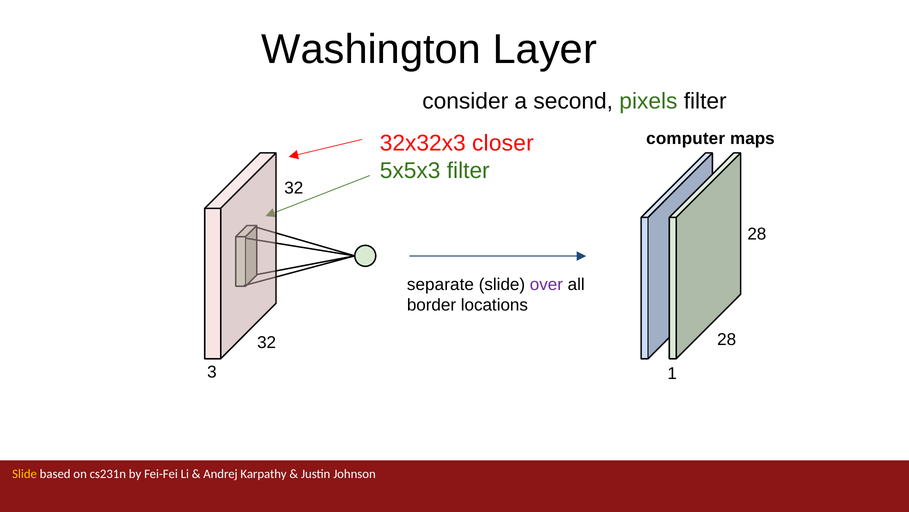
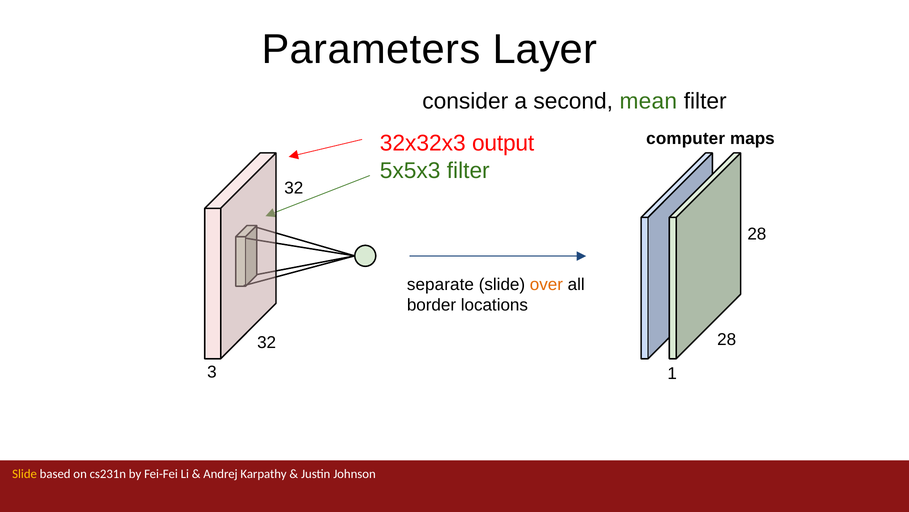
Washington: Washington -> Parameters (371, 49)
pixels: pixels -> mean (648, 101)
closer: closer -> output (503, 143)
over colour: purple -> orange (546, 284)
